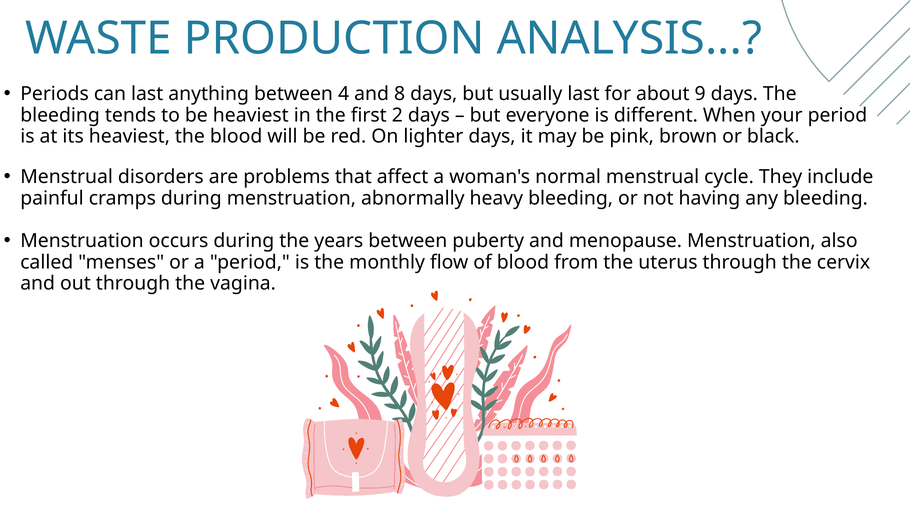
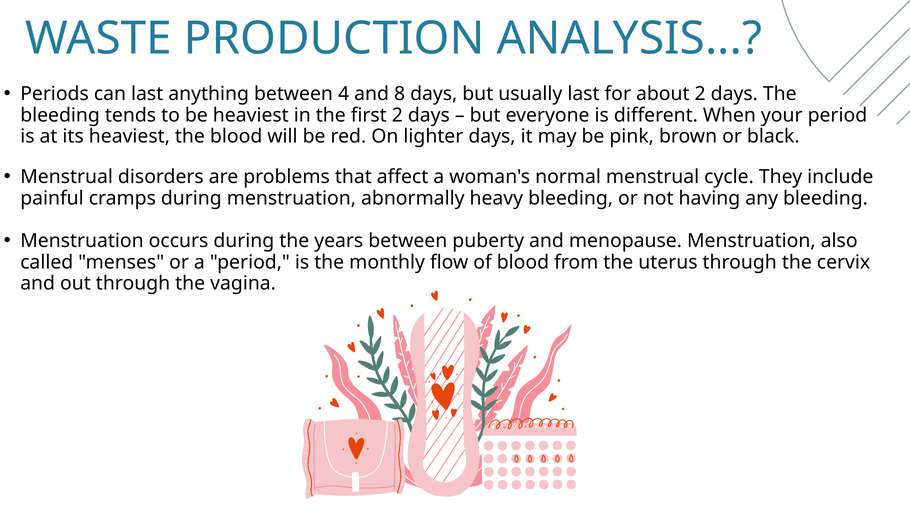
about 9: 9 -> 2 (700, 94)
